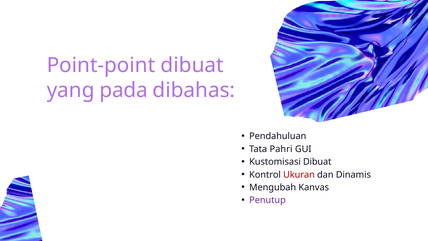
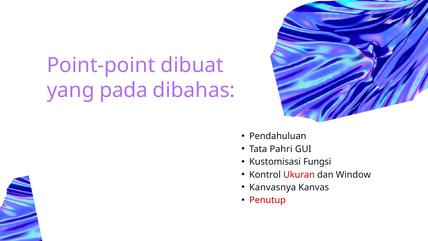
Kustomisasi Dibuat: Dibuat -> Fungsi (317, 162)
Dinamis: Dinamis -> Window (353, 174)
Mengubah: Mengubah -> Kanvasnya (273, 187)
Penutup colour: purple -> red (267, 200)
